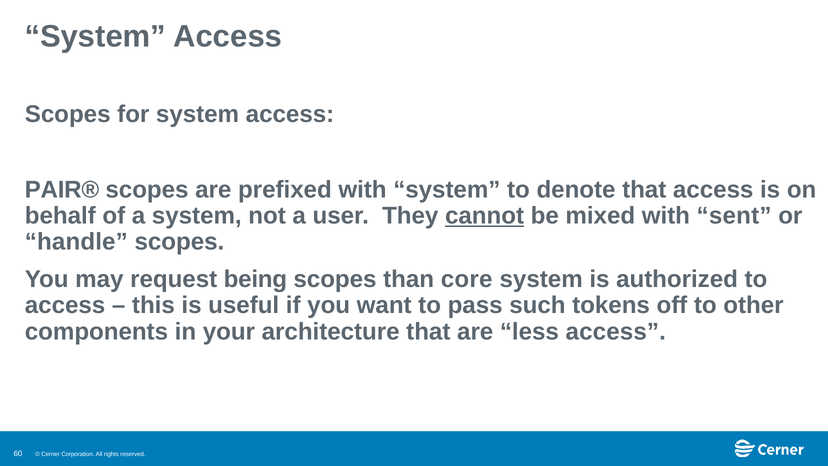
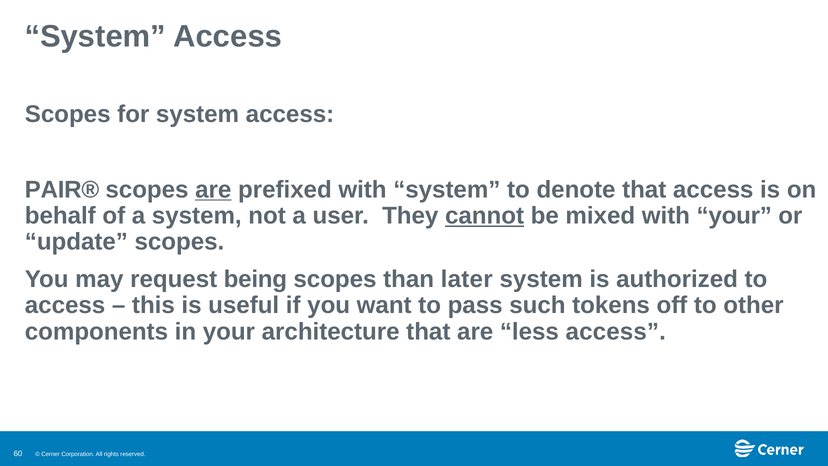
are underline: none -> present (213, 189)
with sent: sent -> your (734, 216)
handle: handle -> update (76, 242)
core: core -> later (467, 279)
